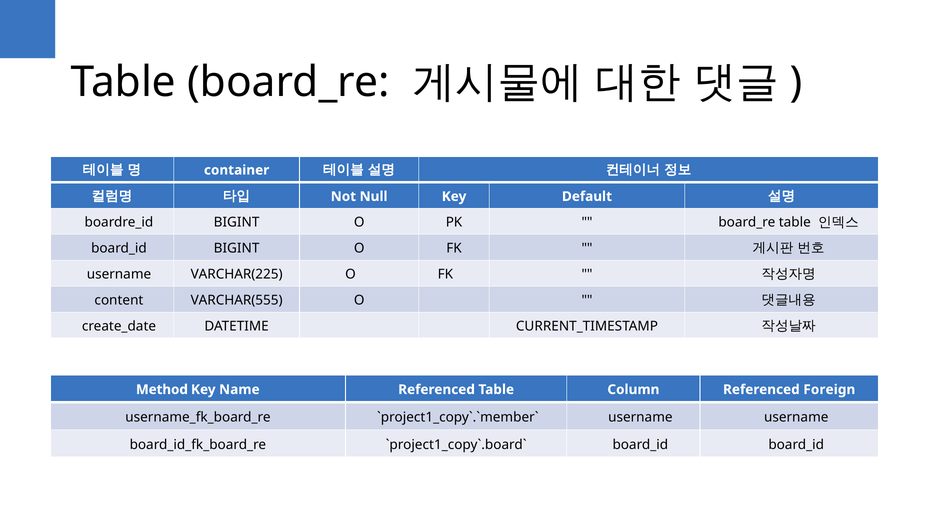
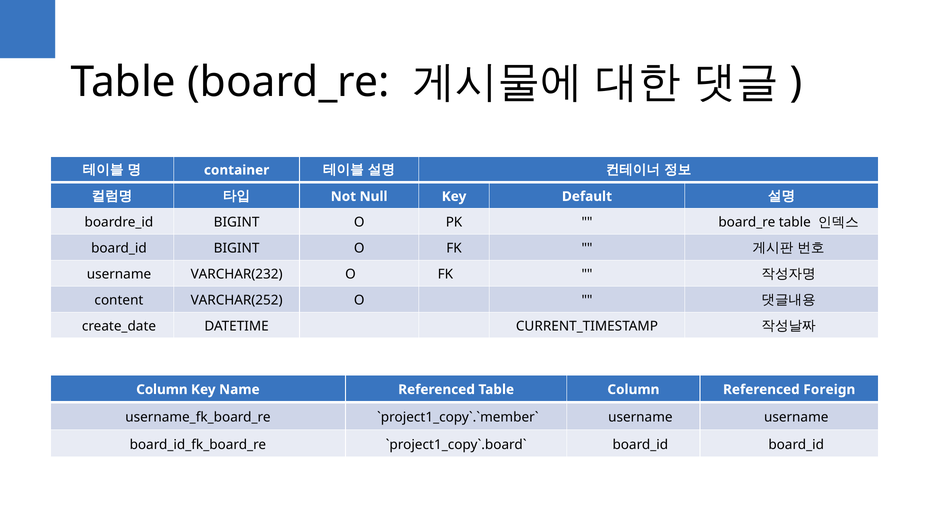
VARCHAR(225: VARCHAR(225 -> VARCHAR(232 (237, 274)
VARCHAR(555: VARCHAR(555 -> VARCHAR(252 (237, 300)
Method: Method -> Column (162, 389)
